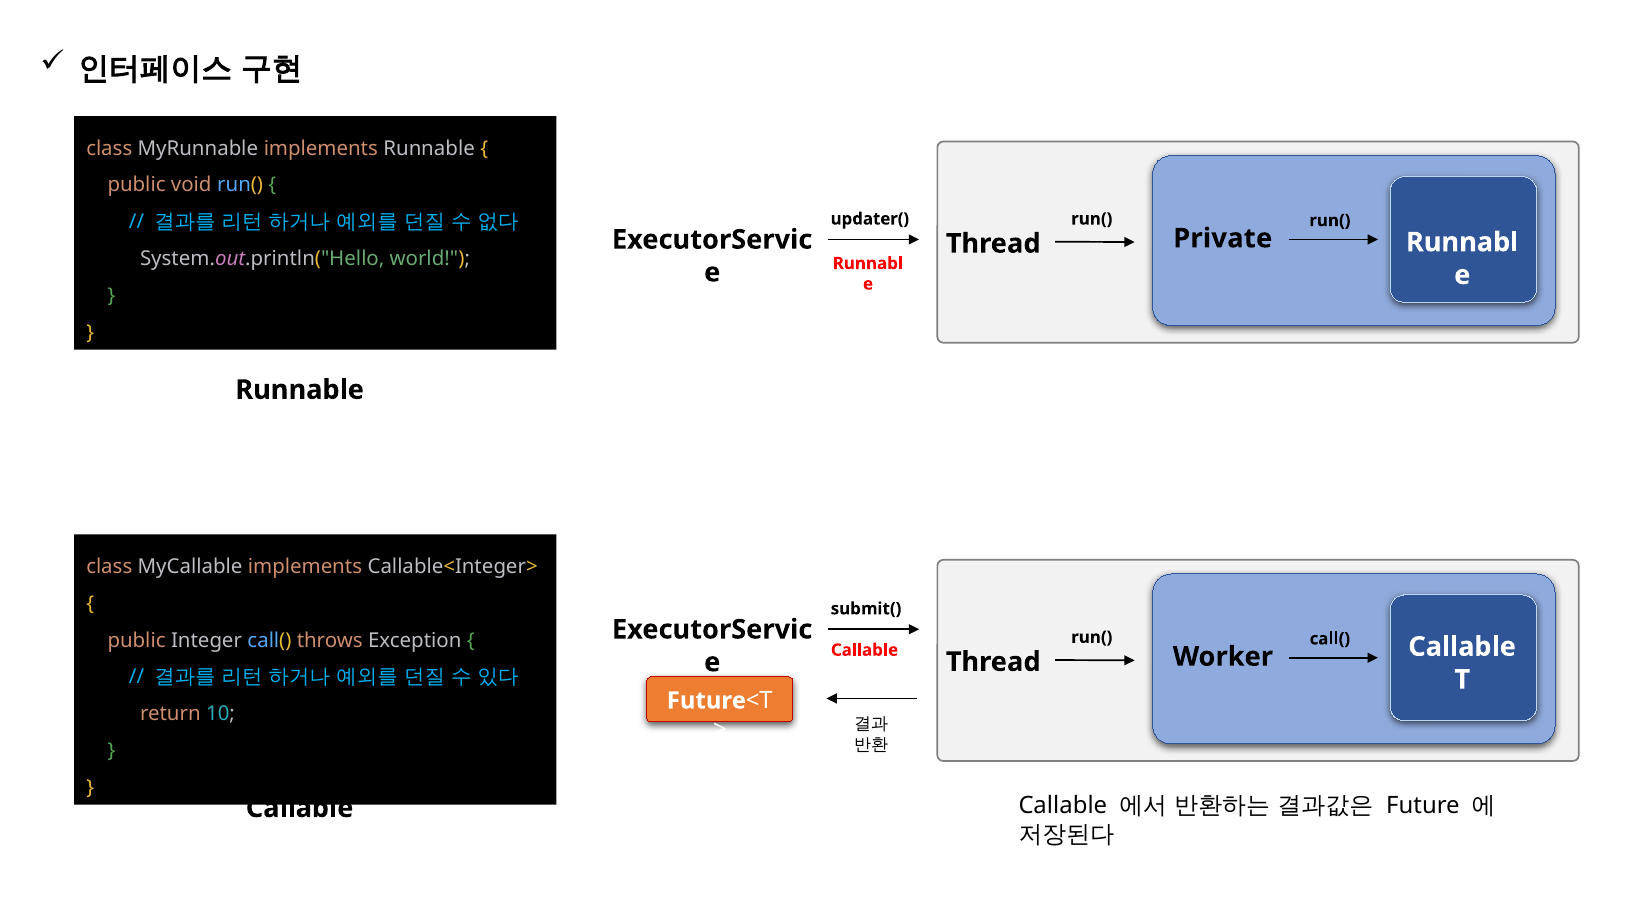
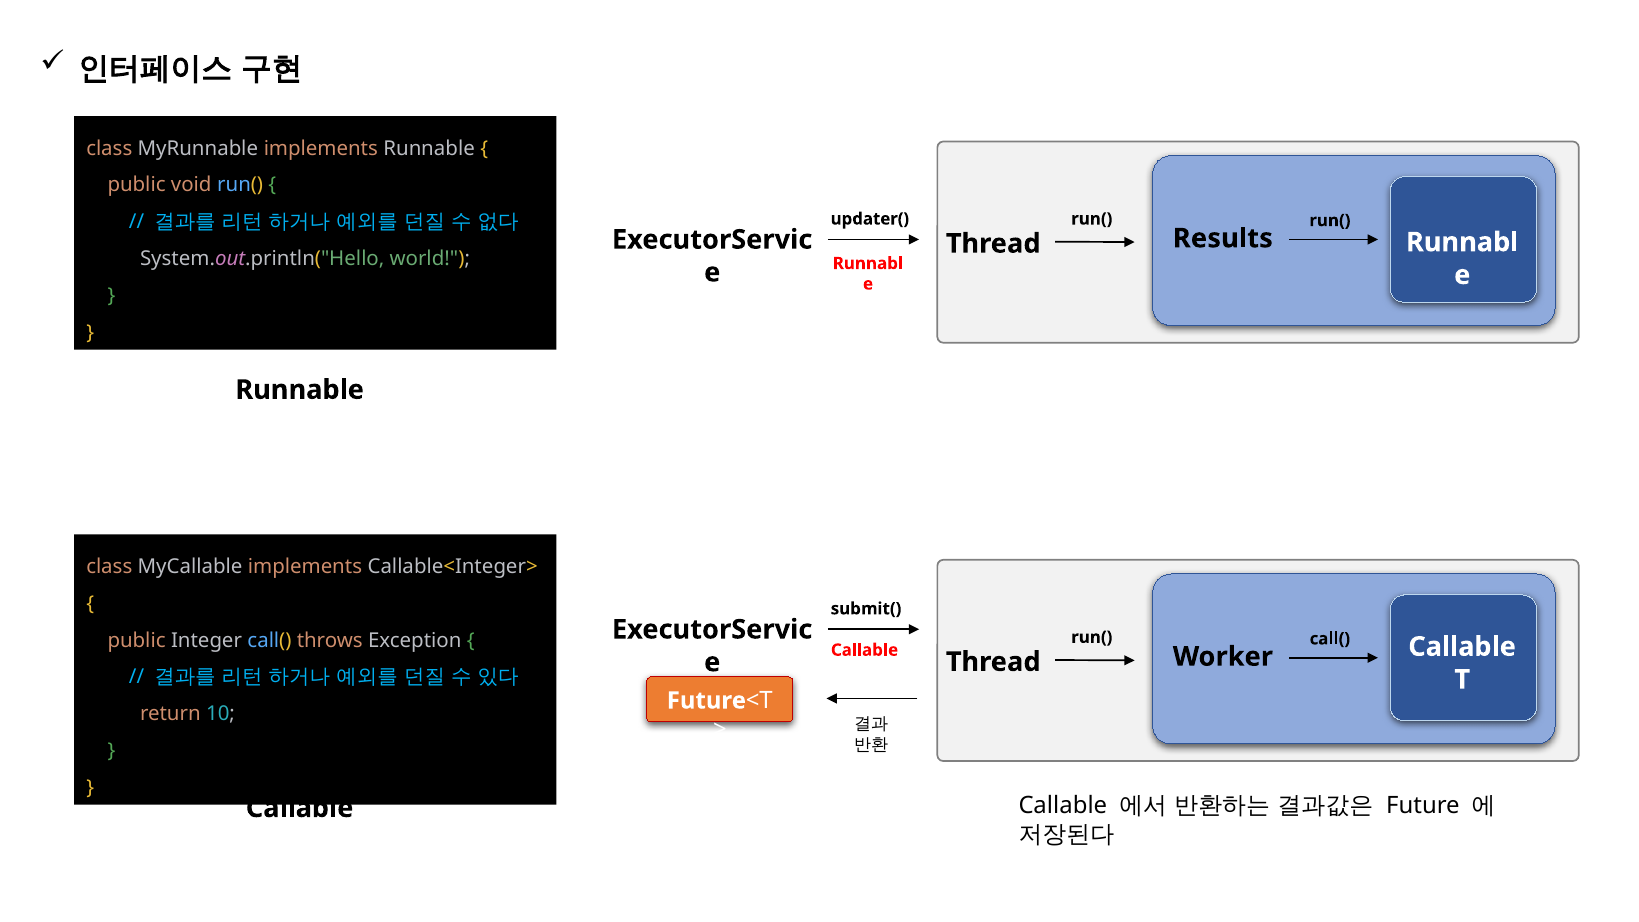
Private: Private -> Results (1223, 238)
